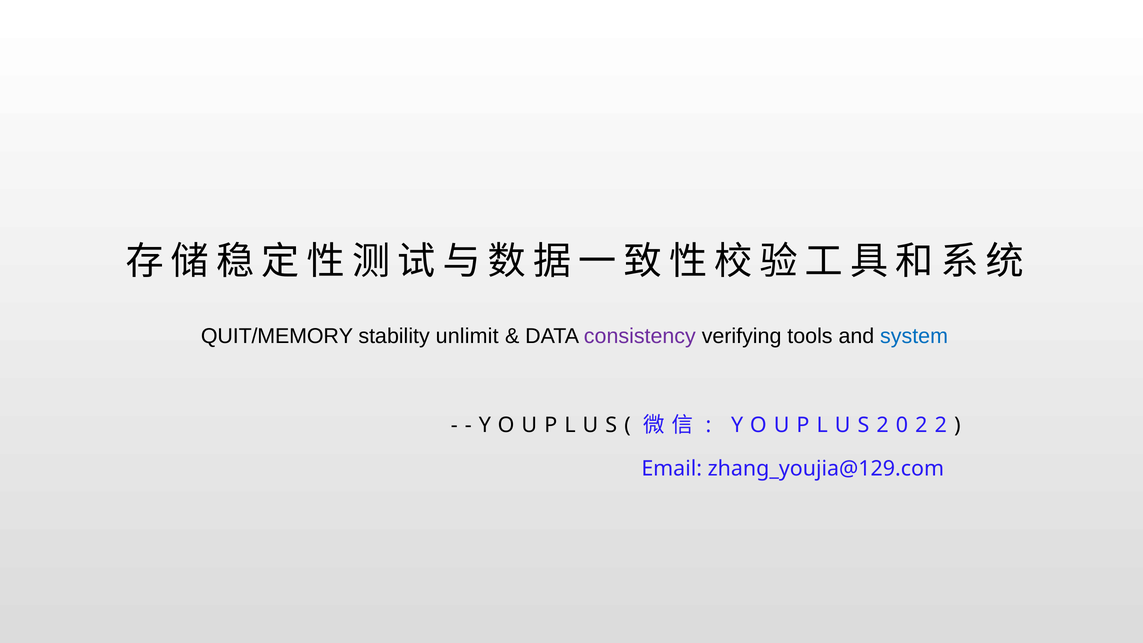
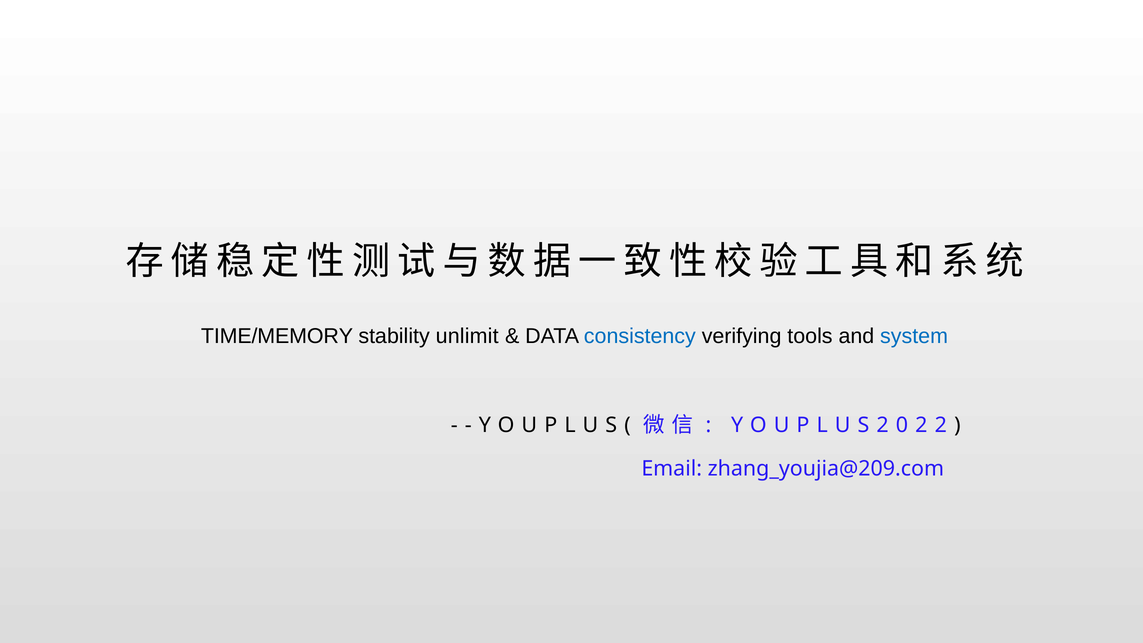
QUIT/MEMORY: QUIT/MEMORY -> TIME/MEMORY (277, 336)
consistency colour: purple -> blue (640, 336)
zhang_youjia@129.com: zhang_youjia@129.com -> zhang_youjia@209.com (826, 469)
